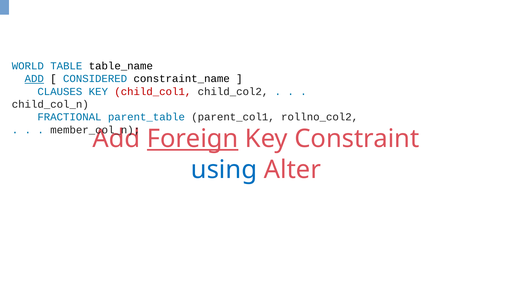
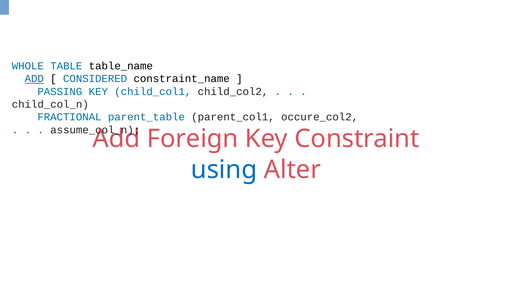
WORLD: WORLD -> WHOLE (28, 66)
CLAUSES: CLAUSES -> PASSING (60, 91)
child_col1 colour: red -> blue (153, 91)
rollno_col2: rollno_col2 -> occure_col2 (320, 117)
member_col_n: member_col_n -> assume_col_n (95, 130)
Foreign underline: present -> none (193, 139)
